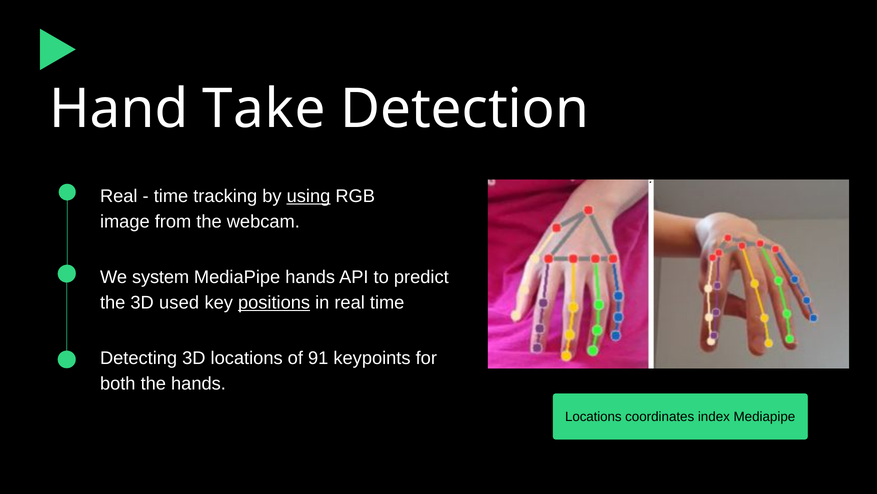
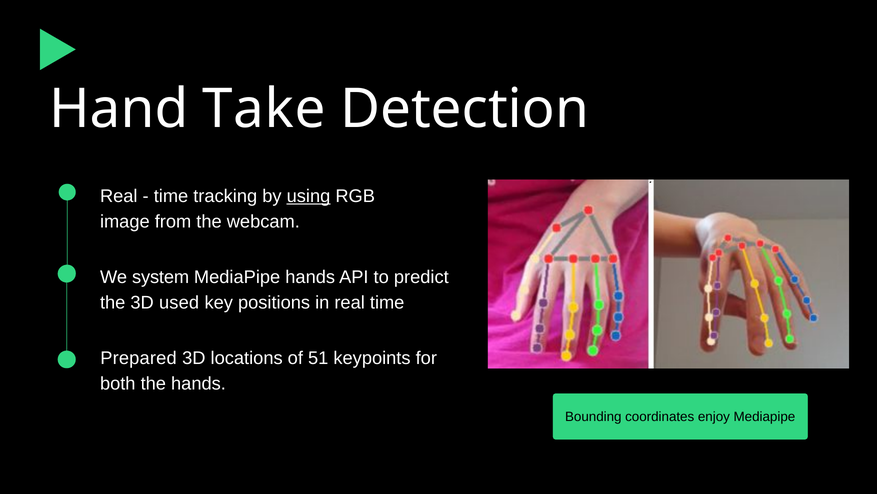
positions underline: present -> none (274, 302)
Detecting: Detecting -> Prepared (138, 358)
91: 91 -> 51 (318, 358)
Locations: Locations -> Bounding (593, 416)
index: index -> enjoy (714, 416)
